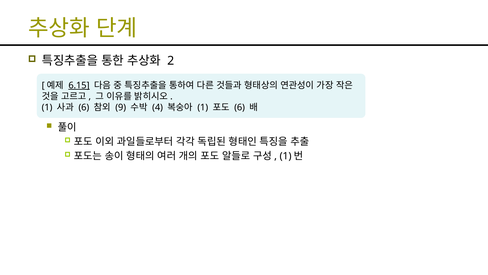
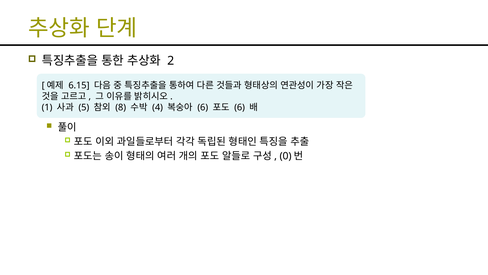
6.15 underline: present -> none (79, 85)
6: 6 -> 5 (84, 107)
9: 9 -> 8 (121, 107)
1: 1 -> 6 (203, 107)
1: 1 -> 0 (286, 156)
